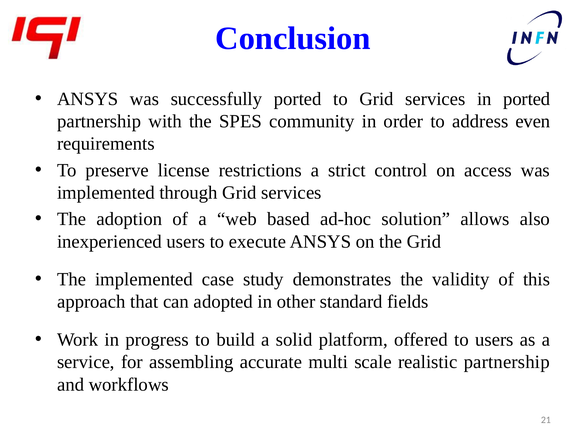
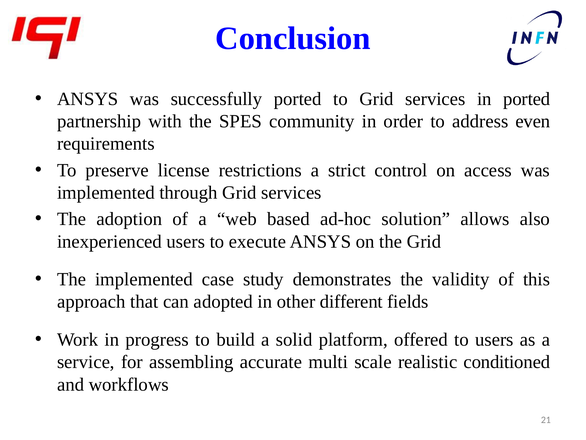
standard: standard -> different (351, 301)
realistic partnership: partnership -> conditioned (507, 362)
